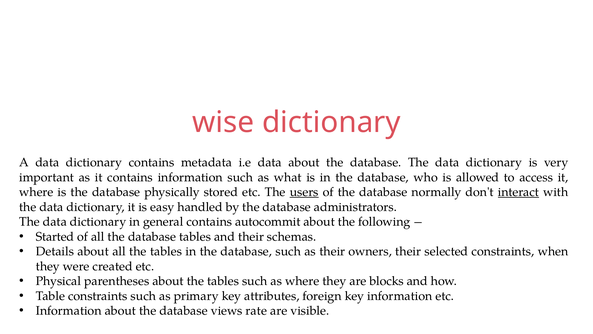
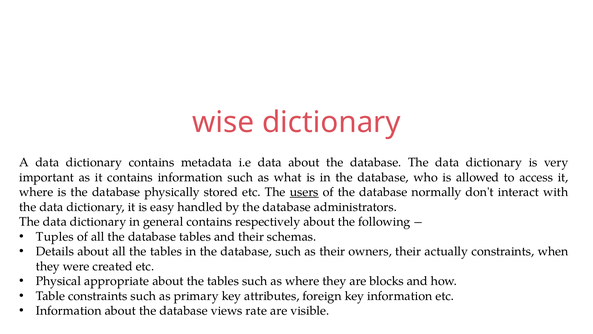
interact underline: present -> none (518, 192)
autocommit: autocommit -> respectively (268, 222)
Started: Started -> Tuples (55, 236)
selected: selected -> actually (446, 251)
parentheses: parentheses -> appropriate (117, 281)
